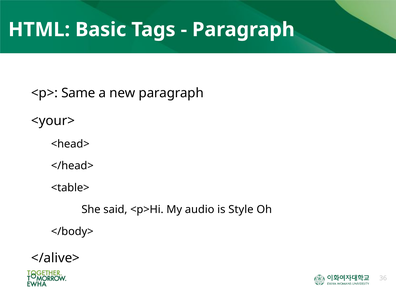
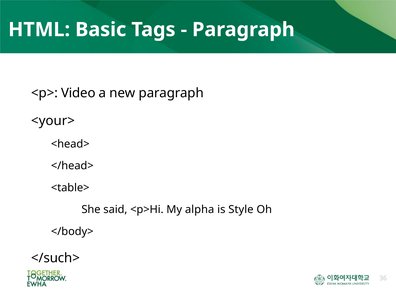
Same: Same -> Video (78, 93)
audio: audio -> alpha (200, 210)
</alive>: </alive> -> </such> (56, 258)
